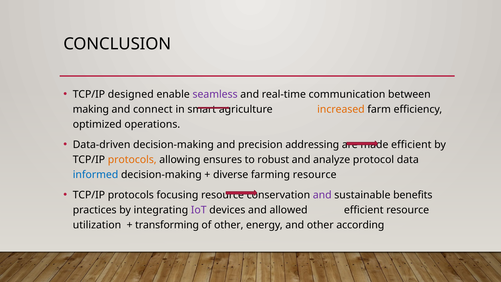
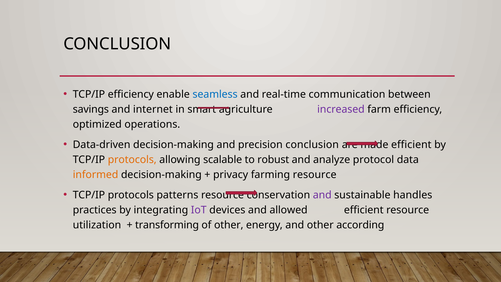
TCP/IP designed: designed -> efficiency (131, 94)
seamless colour: purple -> blue (215, 94)
making: making -> savings (91, 109)
connect: connect -> internet (153, 109)
increased colour: orange -> purple (341, 109)
precision addressing: addressing -> conclusion (312, 145)
ensures: ensures -> scalable (223, 160)
informed colour: blue -> orange (96, 175)
diverse: diverse -> privacy (231, 175)
focusing: focusing -> patterns (177, 195)
benefits: benefits -> handles (413, 195)
